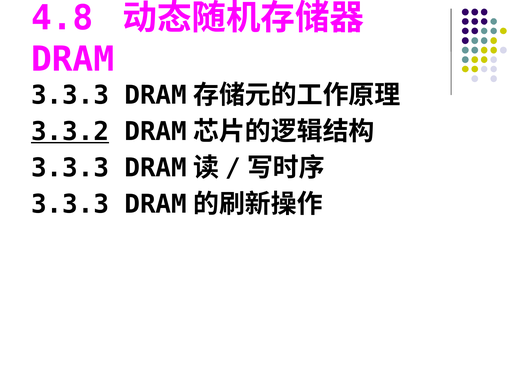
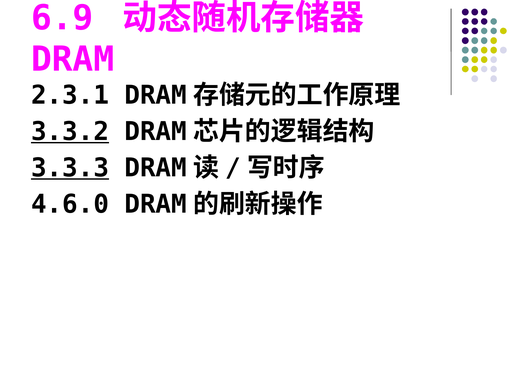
4.8: 4.8 -> 6.9 (62, 18)
3.3.3: 3.3.3 -> 2.3.1 (70, 95)
3.3.3 underline: none -> present (70, 168)
3.3.3: 3.3.3 -> 4.6.0 (70, 204)
